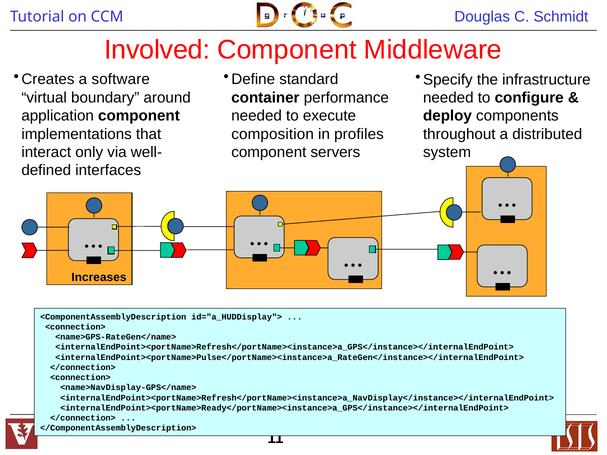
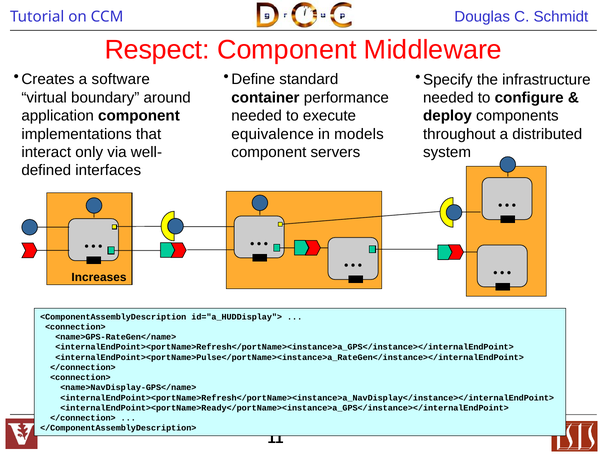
Involved: Involved -> Respect (157, 50)
composition: composition -> equivalence (273, 134)
profiles: profiles -> models (359, 134)
